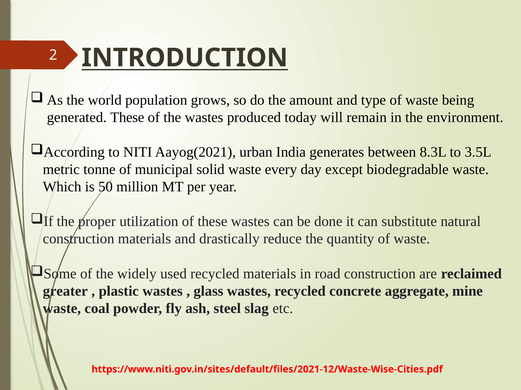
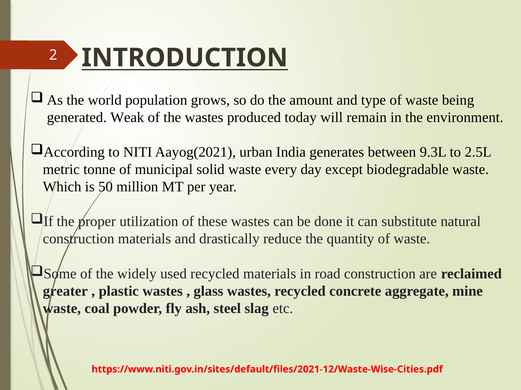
generated These: These -> Weak (127, 118)
8.3L: 8.3L -> 9.3L (433, 152)
3.5L: 3.5L -> 2.5L (478, 152)
